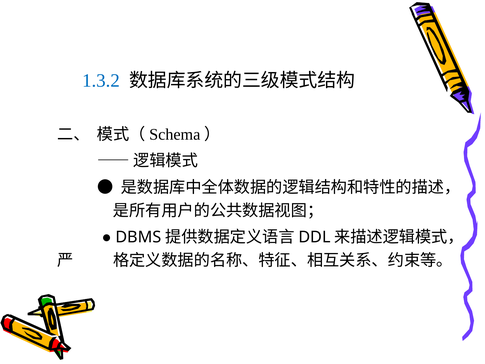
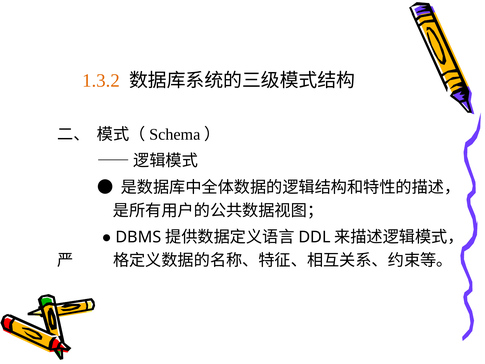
1.3.2 colour: blue -> orange (101, 81)
